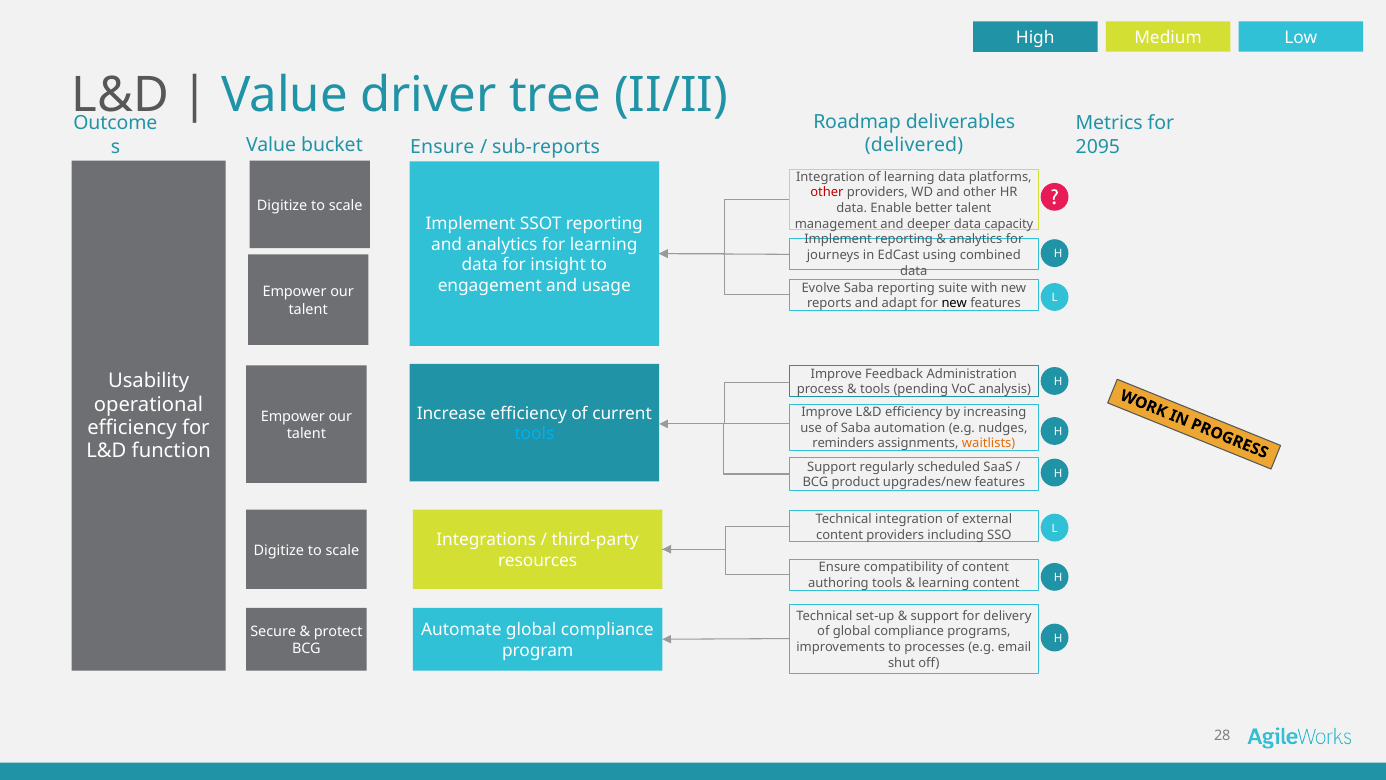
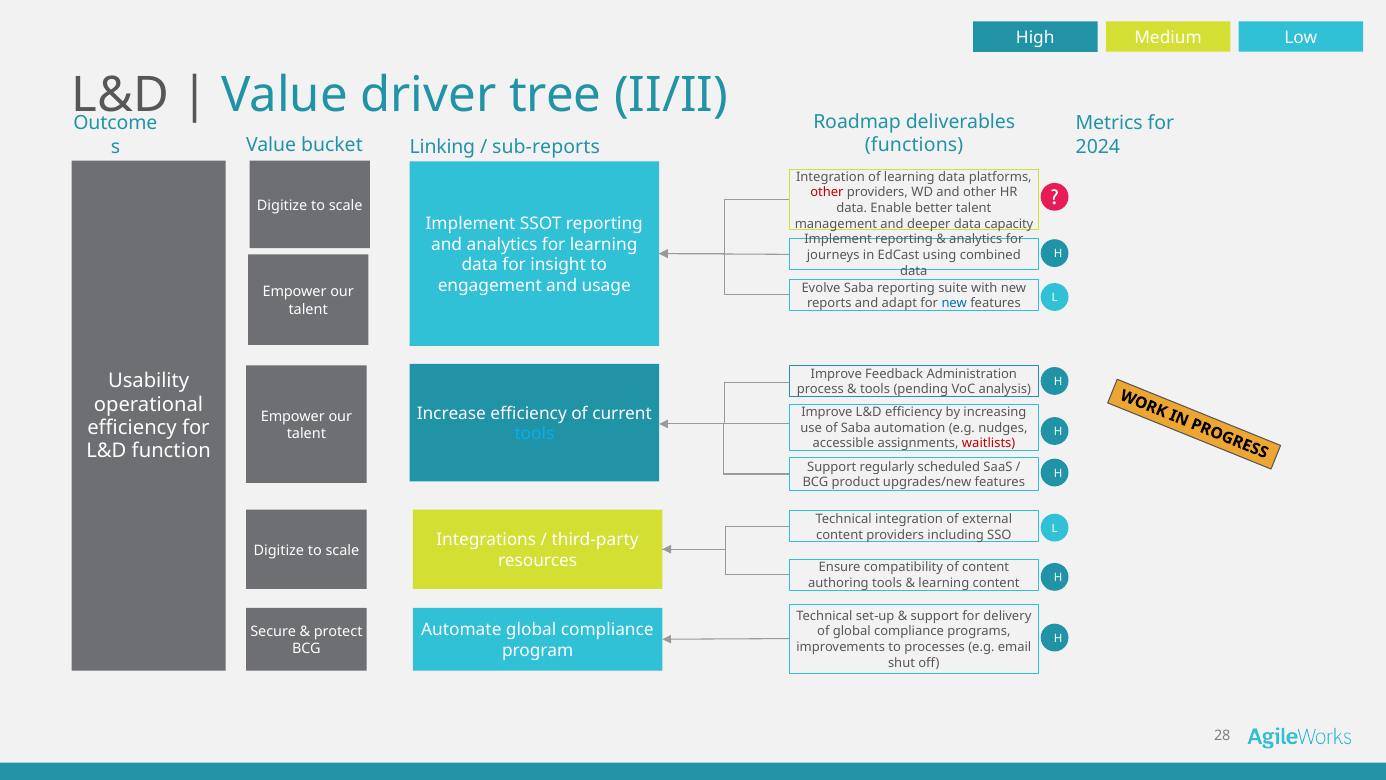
delivered: delivered -> functions (914, 145)
Ensure: Ensure -> Linking (442, 147)
2095: 2095 -> 2024 (1098, 147)
new colour: black -> blue (954, 303)
reminders: reminders -> accessible (843, 443)
waitlists colour: orange -> red (989, 443)
